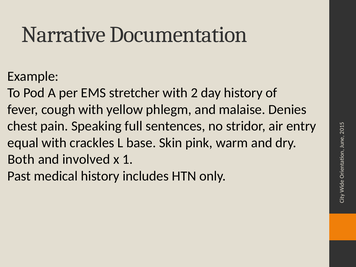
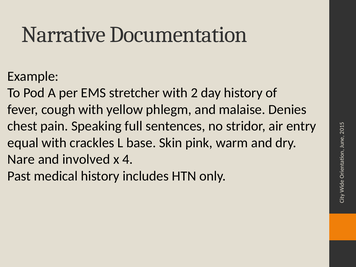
Both: Both -> Nare (21, 159)
x 1: 1 -> 4 (128, 159)
